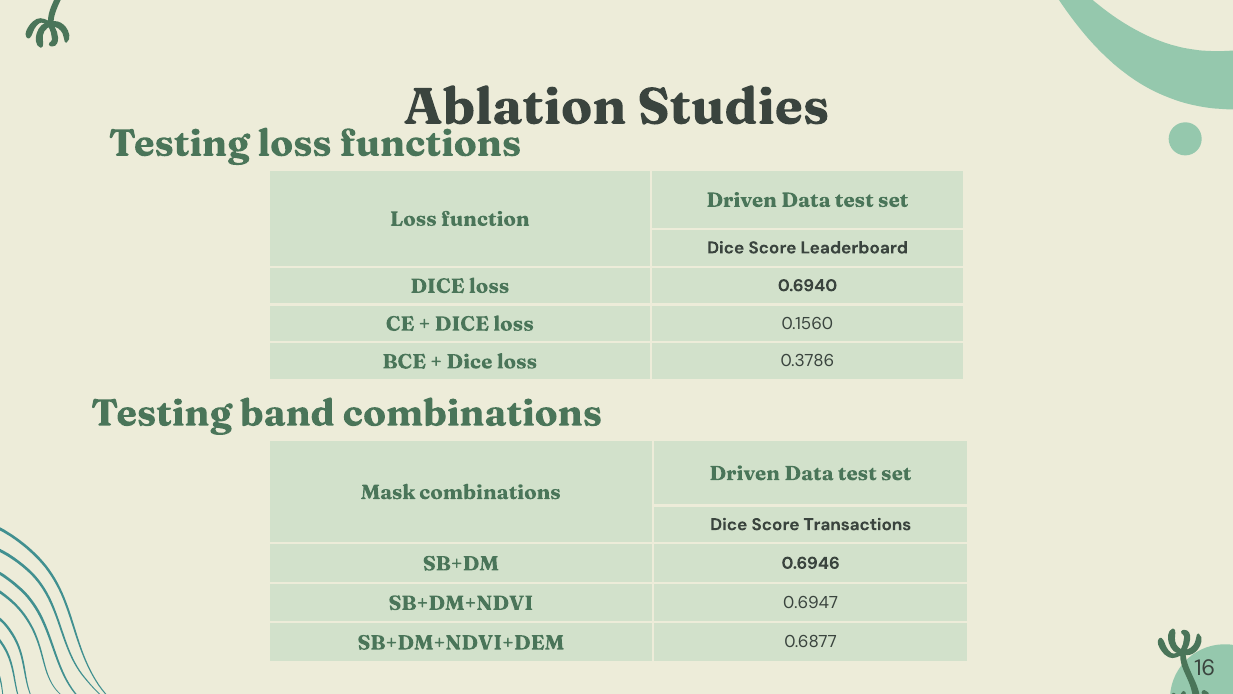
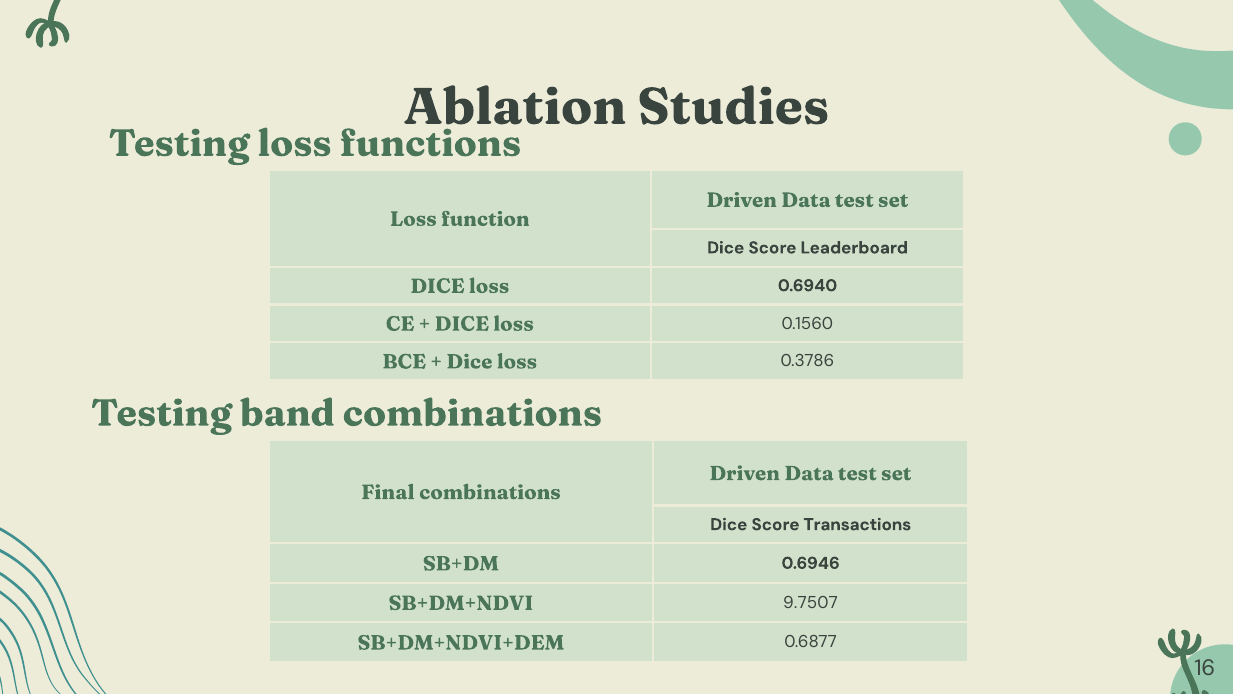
Mask: Mask -> Final (388, 492)
0.6947: 0.6947 -> 9.7507 (811, 602)
